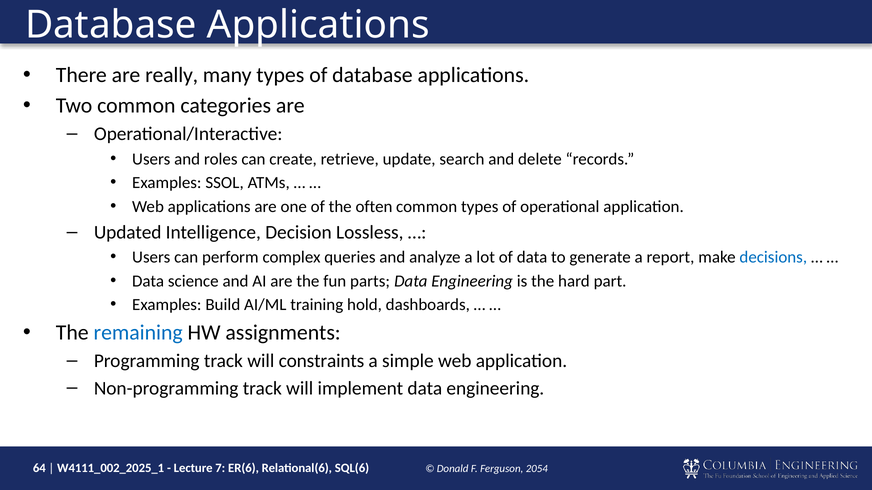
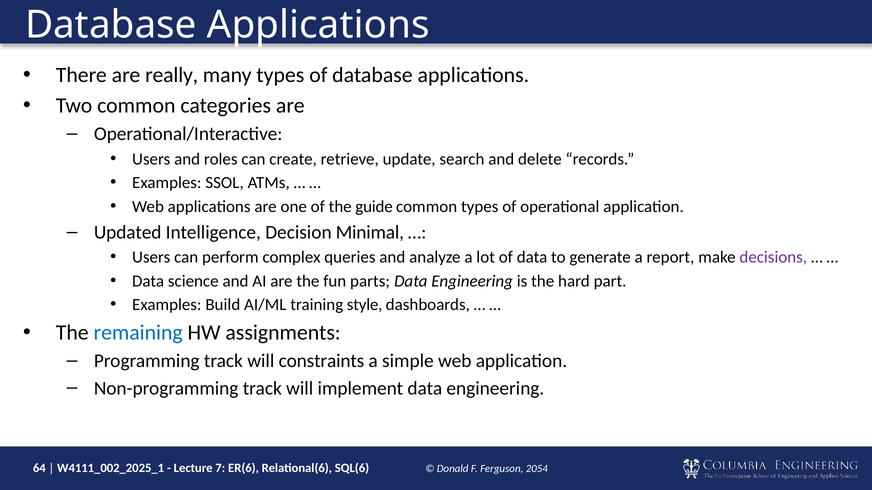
often: often -> guide (374, 207)
Lossless: Lossless -> Minimal (370, 233)
decisions colour: blue -> purple (773, 258)
hold: hold -> style (365, 305)
